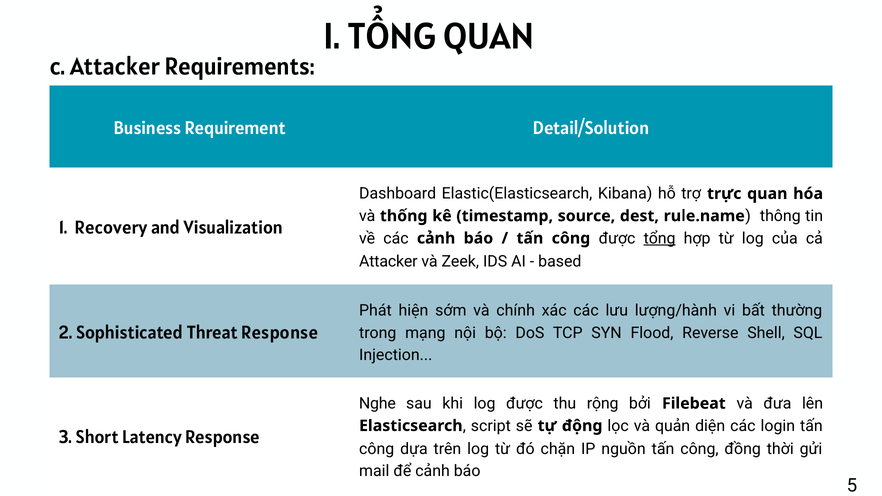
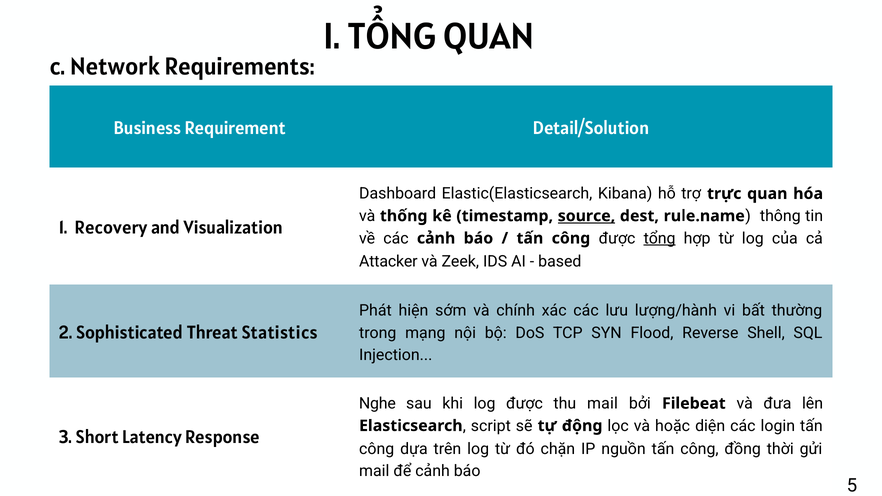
c Attacker: Attacker -> Network (115, 66)
source underline: none -> present (586, 216)
Threat Response: Response -> Statistics (280, 333)
thu rộng: rộng -> mail (603, 404)
quản: quản -> hoặc (673, 426)
